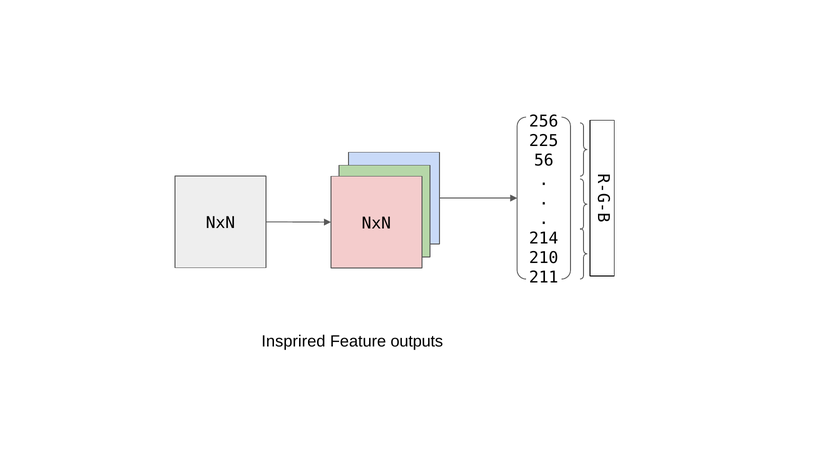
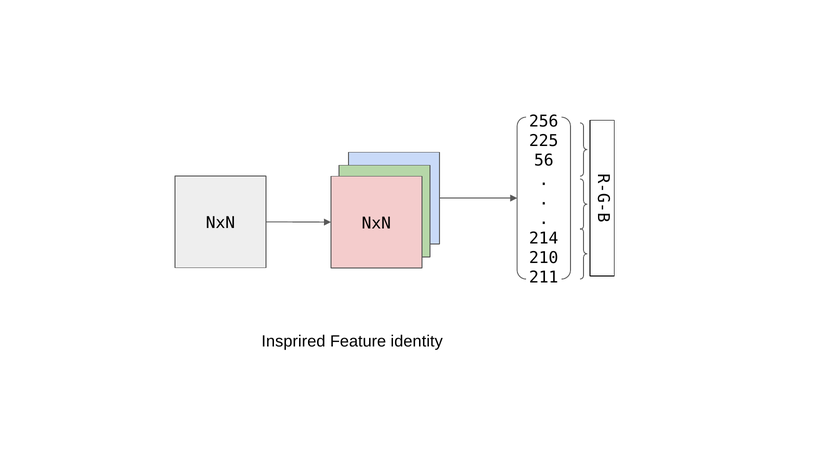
outputs: outputs -> identity (417, 341)
